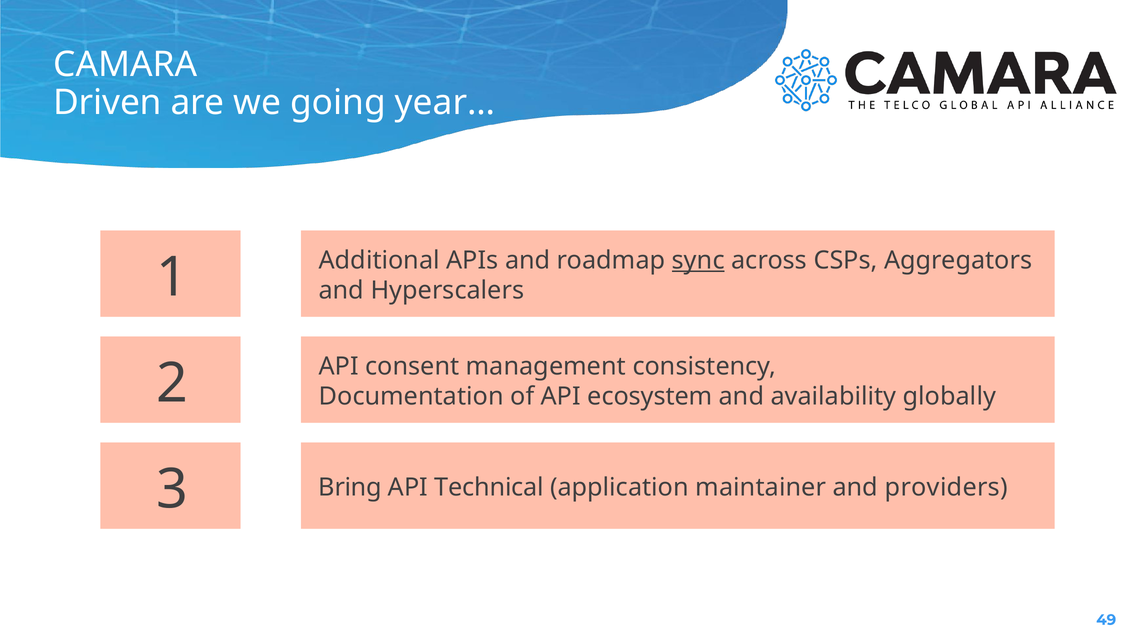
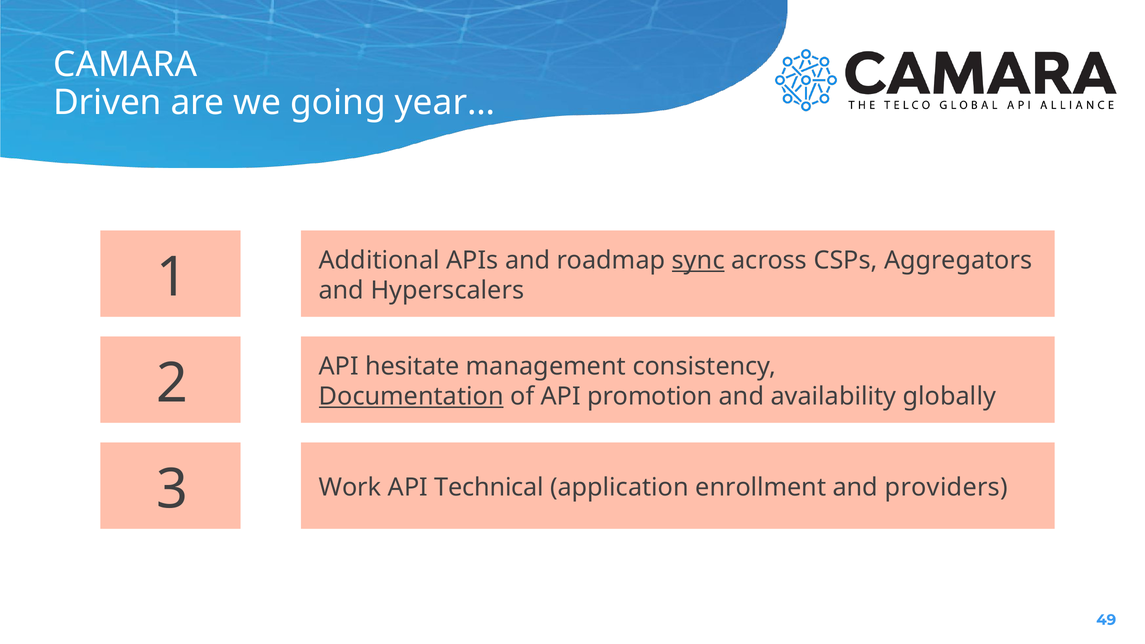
consent: consent -> hesitate (412, 367)
Documentation underline: none -> present (411, 397)
ecosystem: ecosystem -> promotion (650, 397)
Bring: Bring -> Work (350, 488)
maintainer: maintainer -> enrollment (761, 488)
